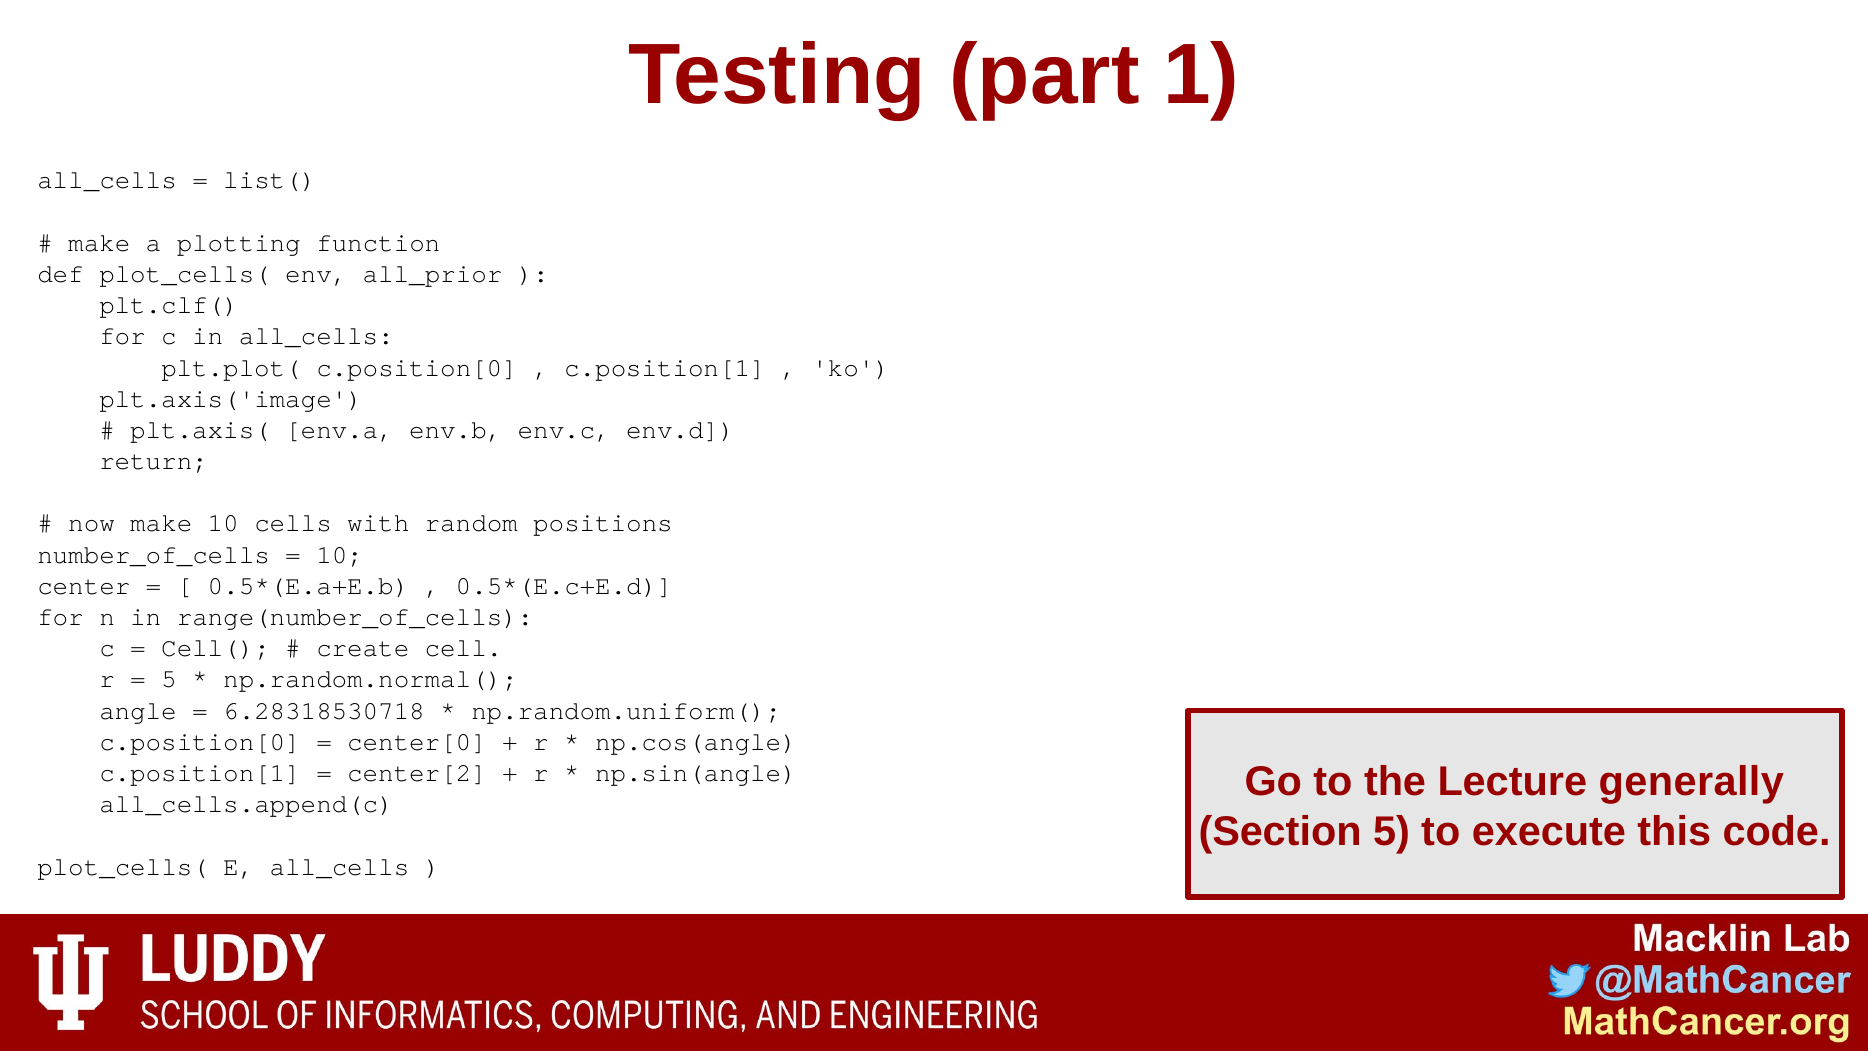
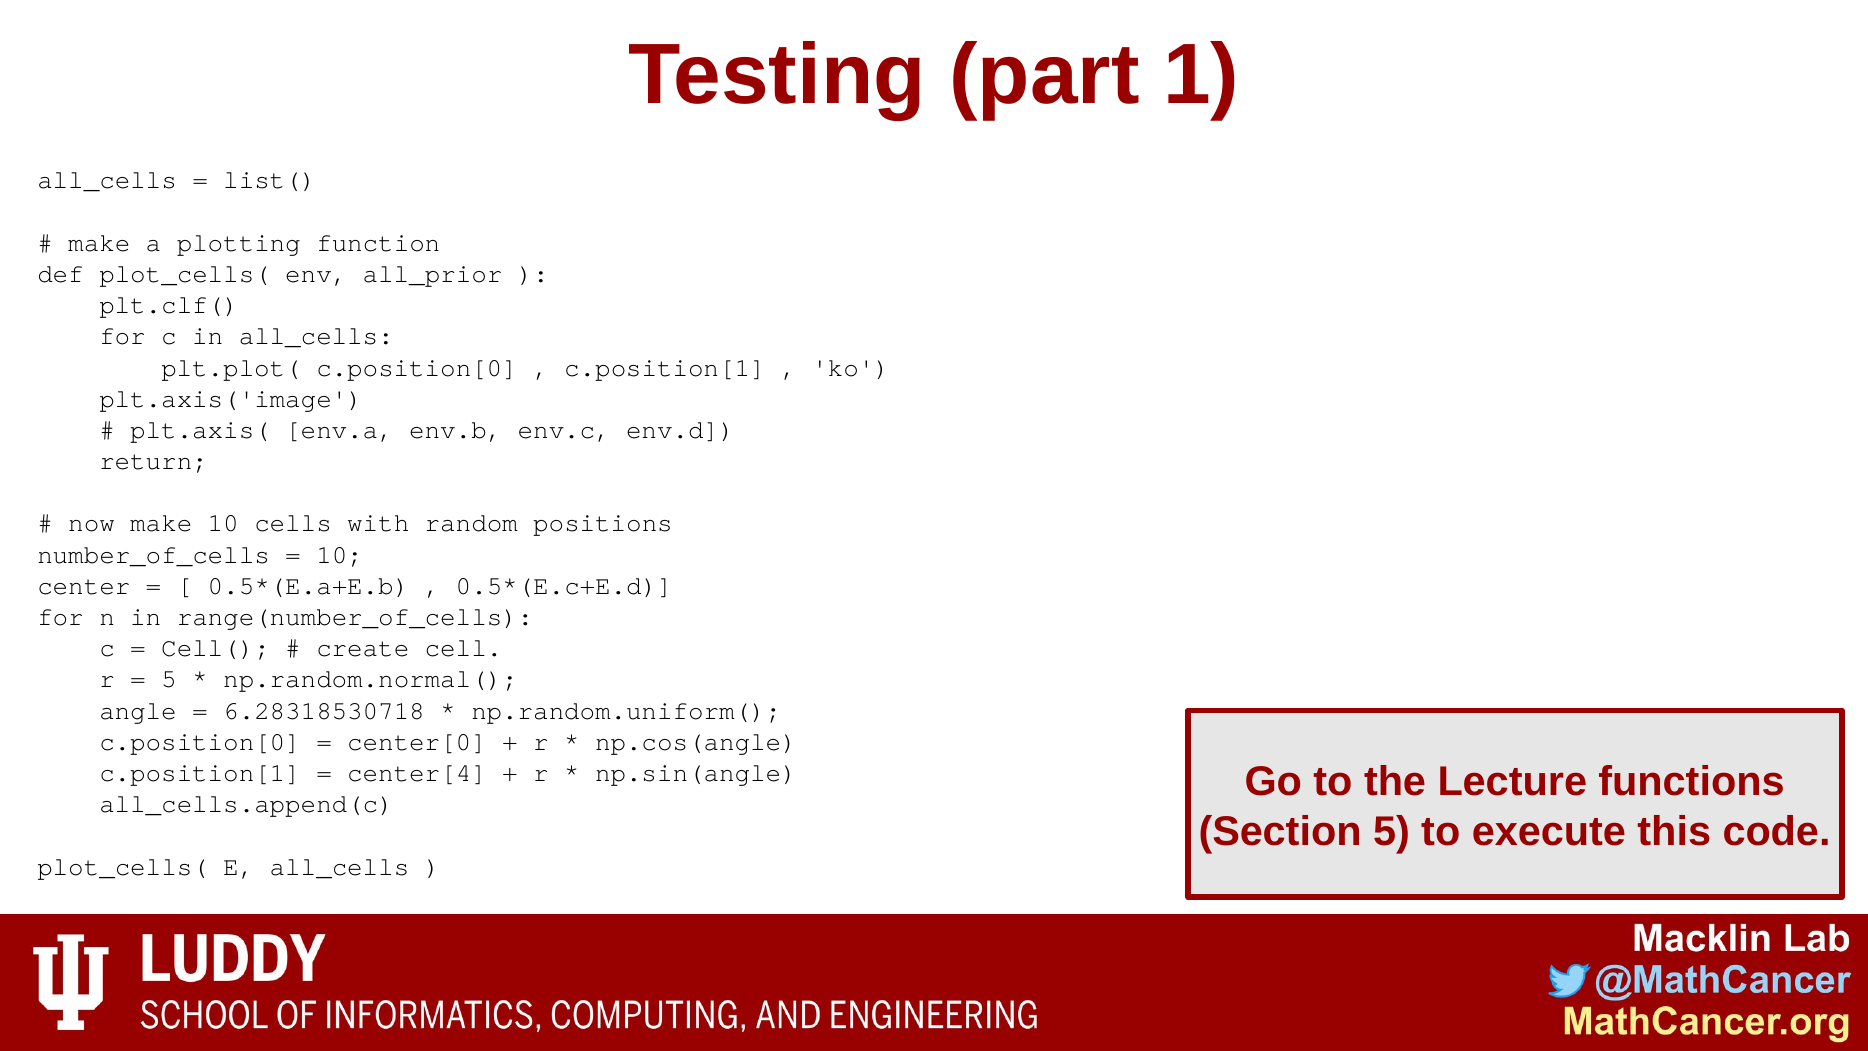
center[2: center[2 -> center[4 (417, 773)
generally: generally -> functions (1691, 782)
